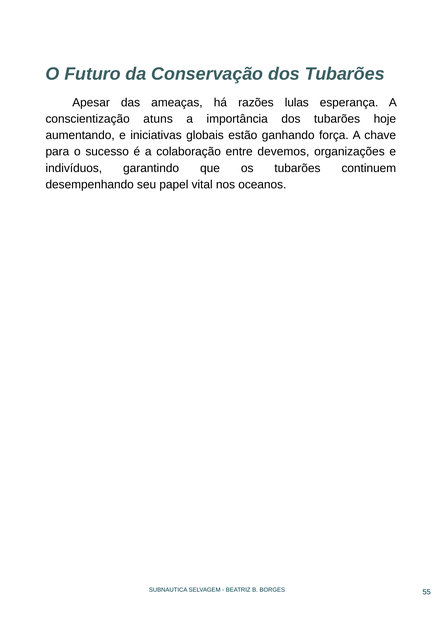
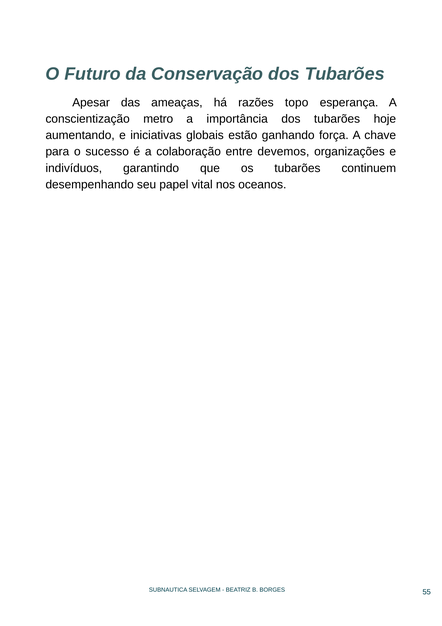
lulas: lulas -> topo (297, 102)
atuns: atuns -> metro (158, 119)
